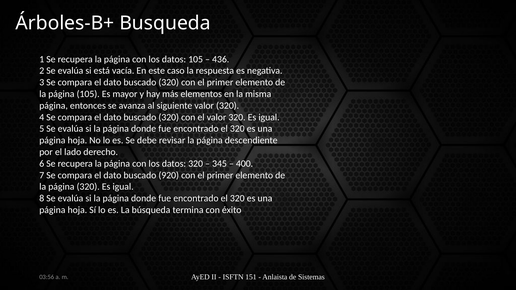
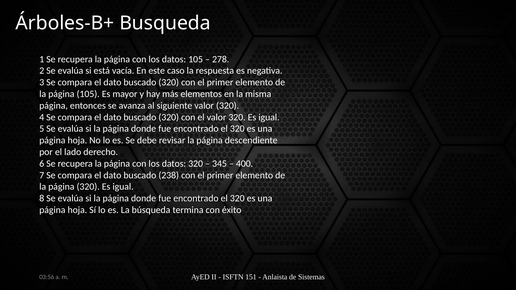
436: 436 -> 278 (221, 59)
920: 920 -> 238 (169, 175)
